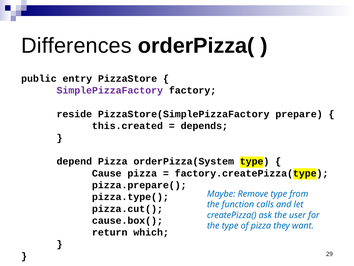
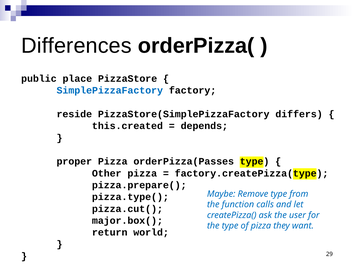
entry: entry -> place (77, 79)
SimplePizzaFactory colour: purple -> blue (110, 90)
prepare: prepare -> differs (299, 114)
depend: depend -> proper (74, 161)
orderPizza(System: orderPizza(System -> orderPizza(Passes (184, 161)
Cause: Cause -> Other (107, 173)
cause.box(: cause.box( -> major.box( (127, 220)
which: which -> world (151, 232)
